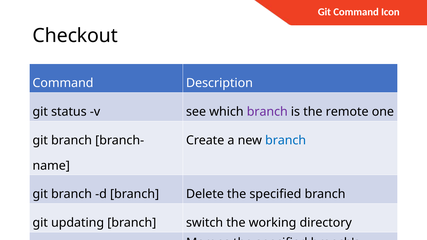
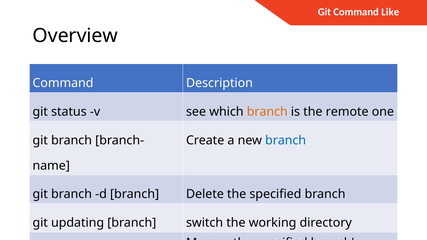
Icon: Icon -> Like (390, 12)
Checkout: Checkout -> Overview (75, 36)
branch colour: purple -> orange (267, 112)
